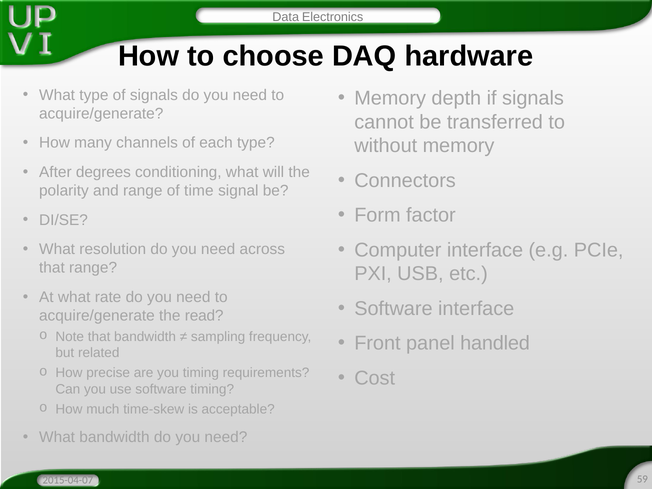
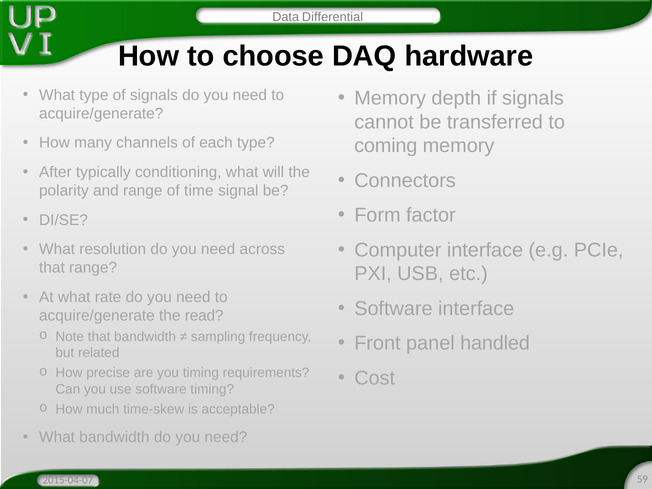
Electronics: Electronics -> Differential (333, 17)
without: without -> coming (386, 146)
degrees: degrees -> typically (103, 172)
